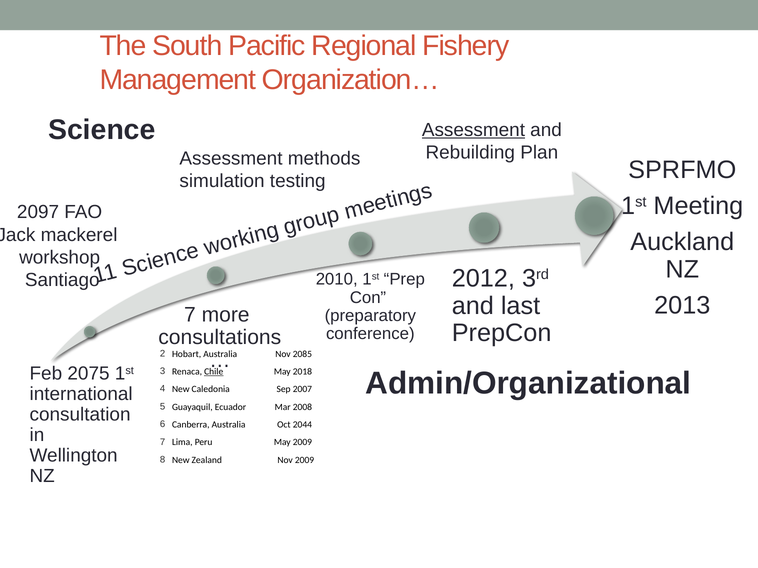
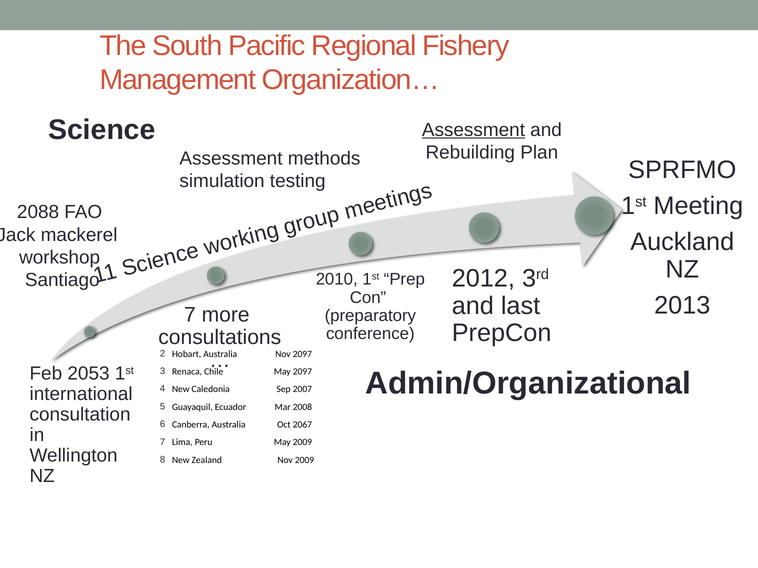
2097: 2097 -> 2088 (38, 212)
Nov 2085: 2085 -> 2097 (302, 354)
2075: 2075 -> 2053 (89, 374)
Chile underline: present -> none (214, 372)
May 2018: 2018 -> 2097 (302, 372)
2044: 2044 -> 2067 (302, 425)
